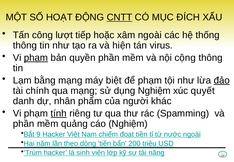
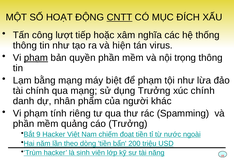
xâm ngoài: ngoài -> nghĩa (150, 35)
cộng: cộng -> trọng (185, 58)
đảo underline: present -> none (222, 80)
dụng Nghiệm: Nghiệm -> Trưởng (154, 91)
xúc quyết: quyết -> chính (203, 91)
tính underline: present -> none (59, 113)
cáo Nghiệm: Nghiệm -> Trưởng (128, 124)
